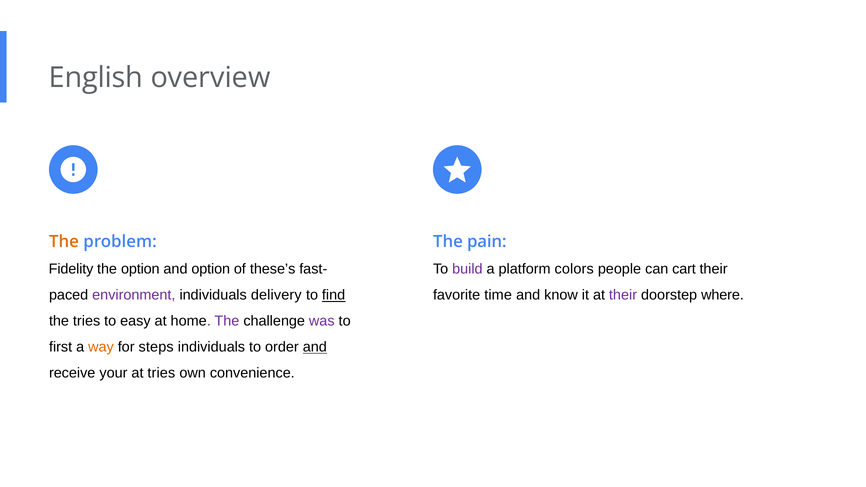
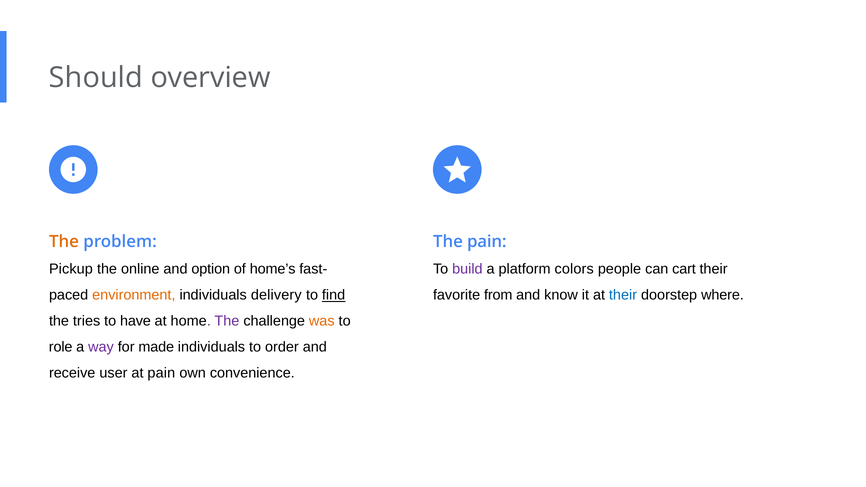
English: English -> Should (96, 78)
Fidelity: Fidelity -> Pickup (71, 269)
the option: option -> online (140, 269)
these’s: these’s -> home’s (273, 269)
environment colour: purple -> orange (134, 295)
time: time -> from (498, 295)
their colour: purple -> blue (623, 295)
easy: easy -> have (135, 321)
was colour: purple -> orange (322, 321)
first: first -> role (61, 347)
way colour: orange -> purple (101, 347)
steps: steps -> made (156, 347)
and underline: present -> none (315, 347)
your: your -> user (113, 373)
at tries: tries -> pain (161, 373)
